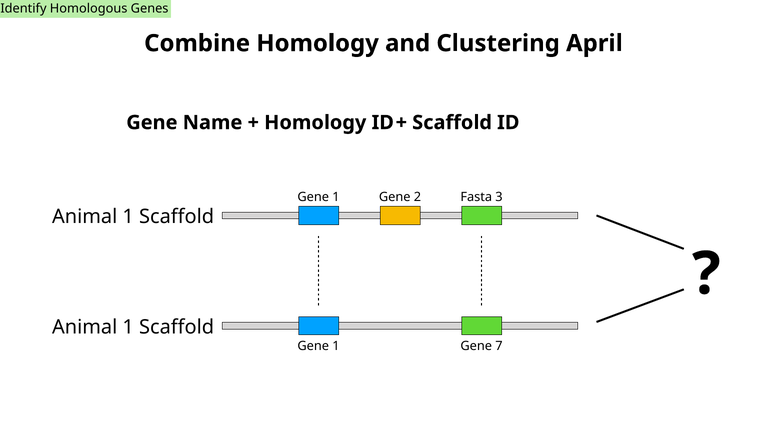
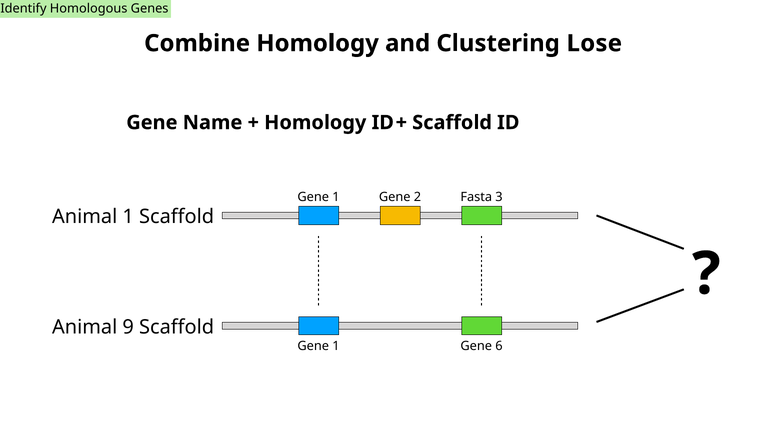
April: April -> Lose (594, 43)
1: 1 -> 9 (128, 327)
7: 7 -> 6 (499, 346)
